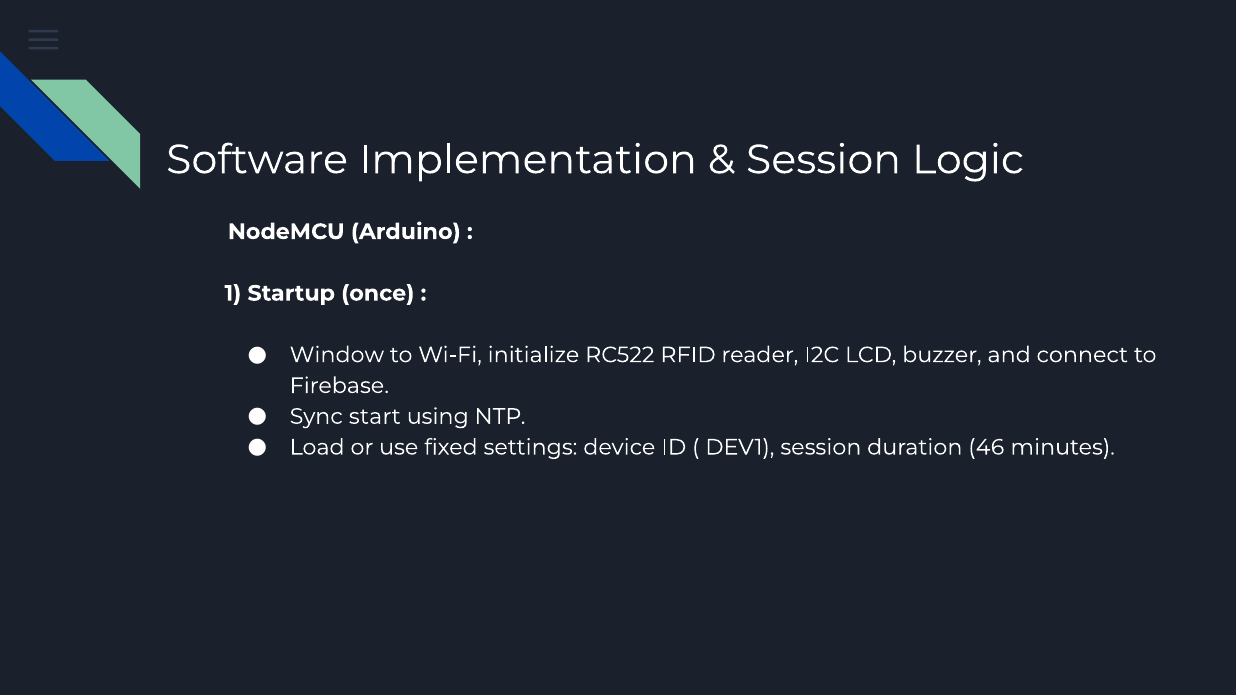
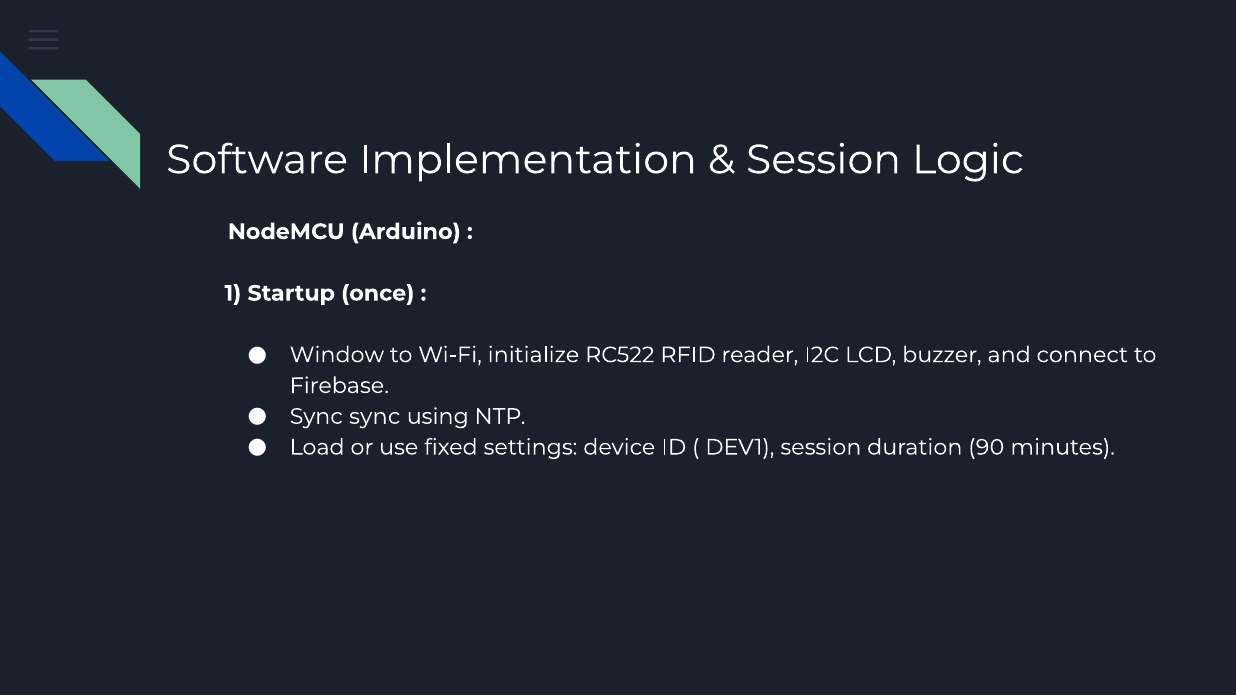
Sync start: start -> sync (375, 417)
46: 46 -> 90 (986, 447)
